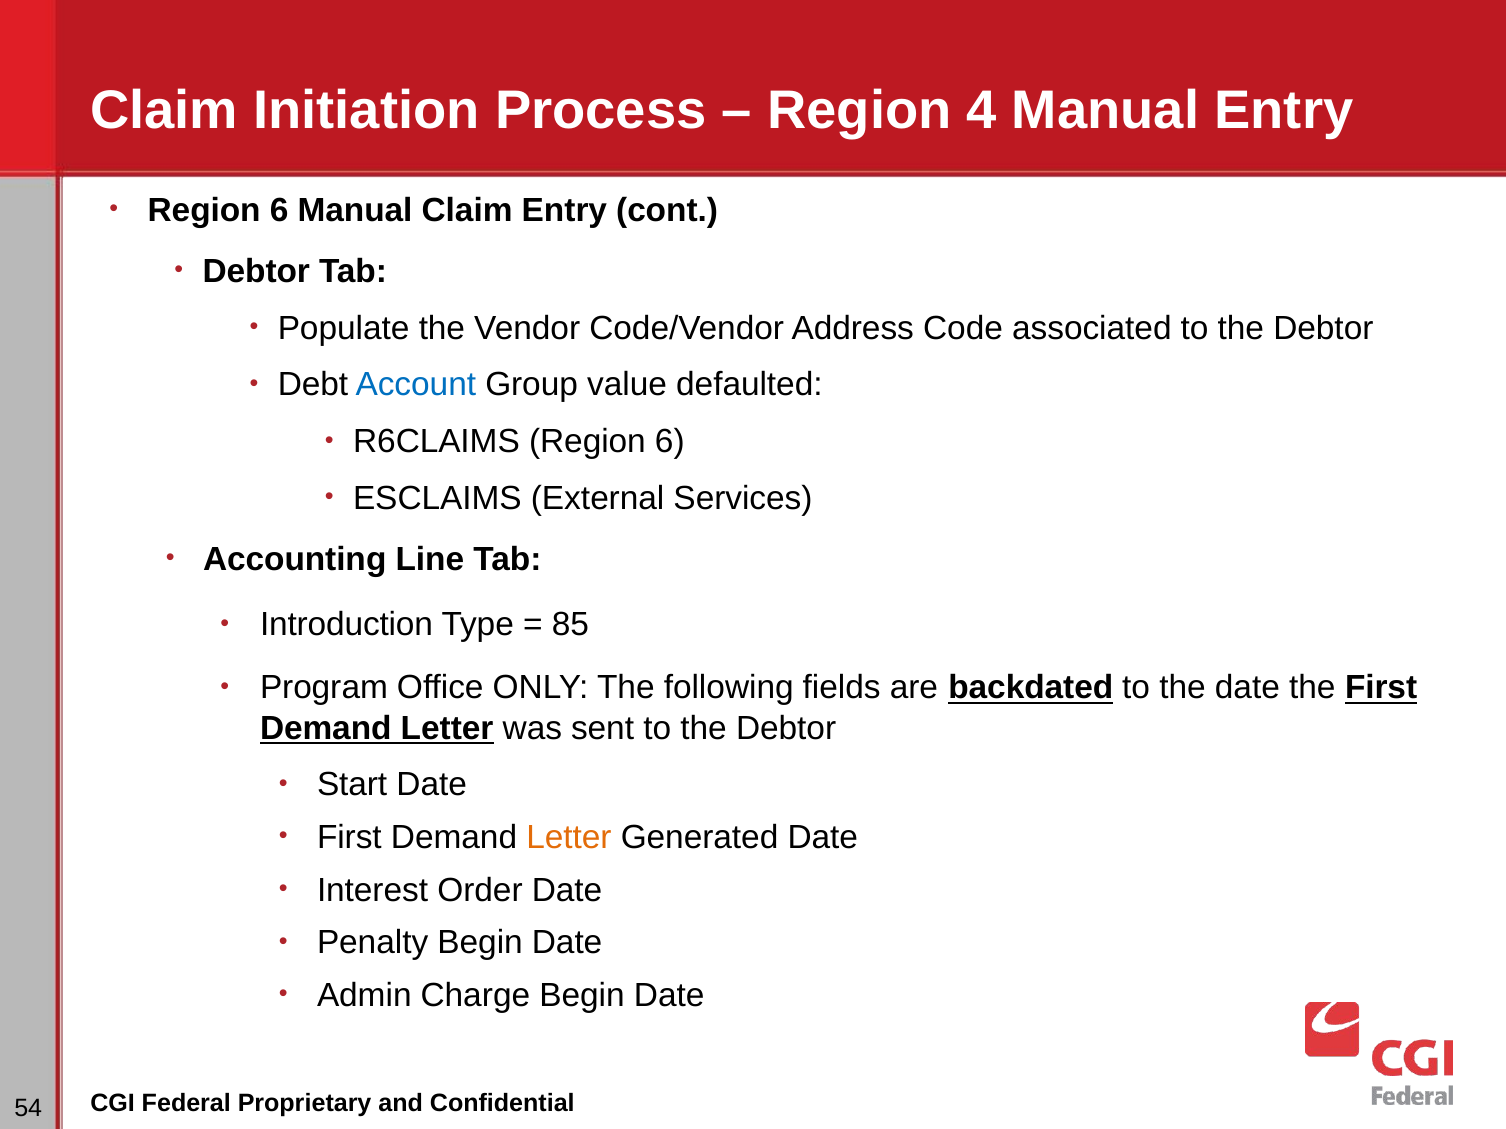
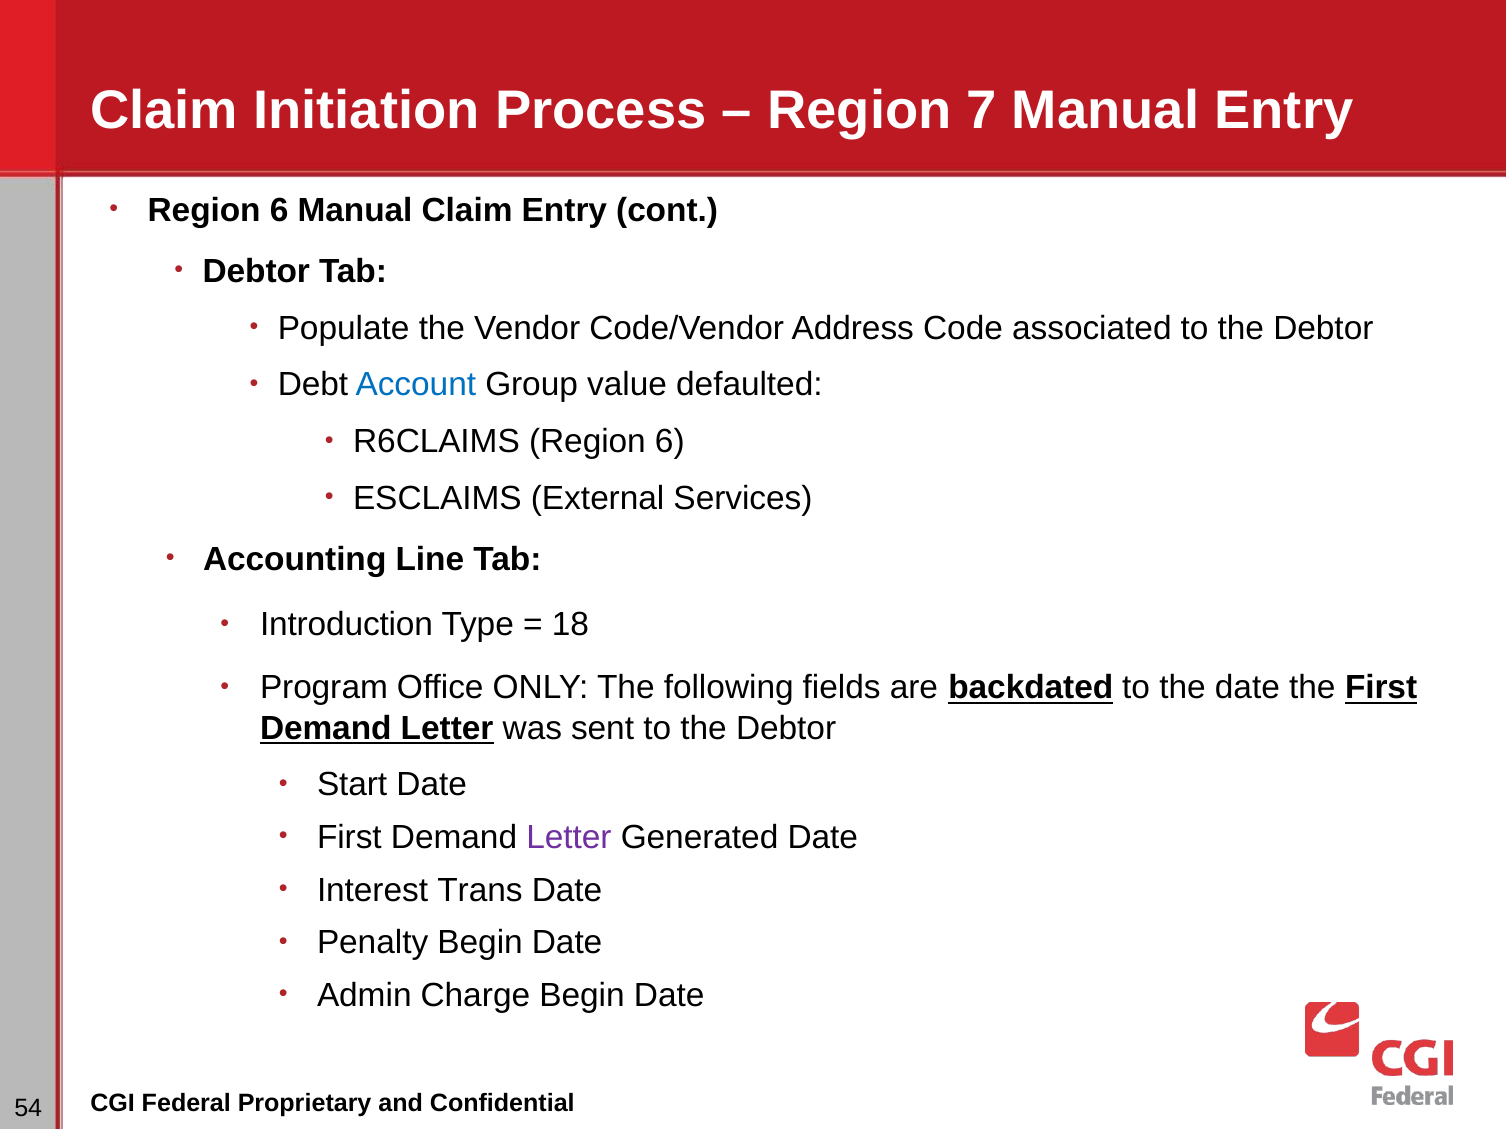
4: 4 -> 7 (982, 111)
85: 85 -> 18 (570, 625)
Letter colour: orange -> purple (569, 838)
Order: Order -> Trans (480, 891)
